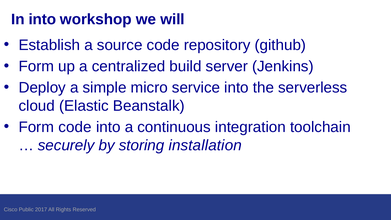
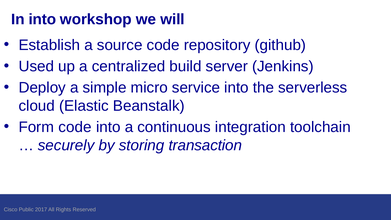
Form: Form -> Used (36, 66)
installation: installation -> transaction (205, 145)
